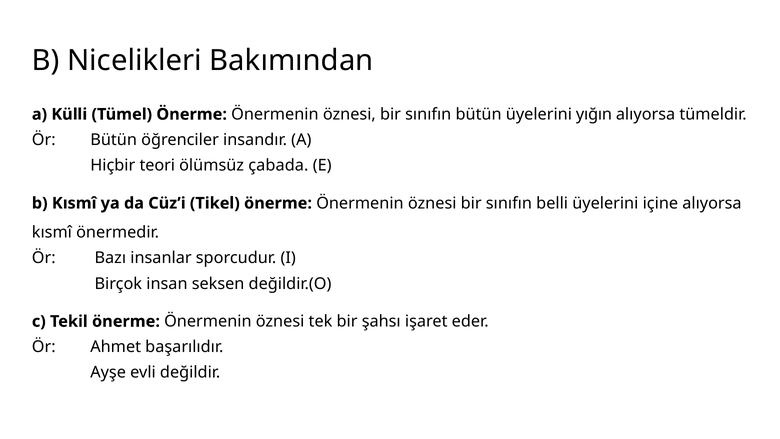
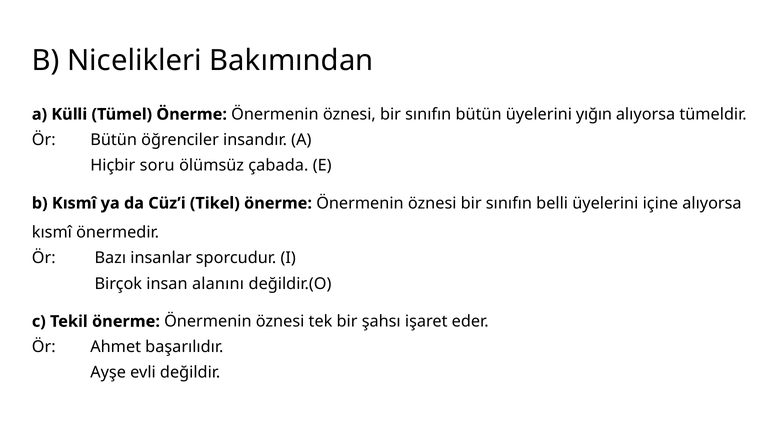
teori: teori -> soru (157, 165)
seksen: seksen -> alanını (218, 284)
